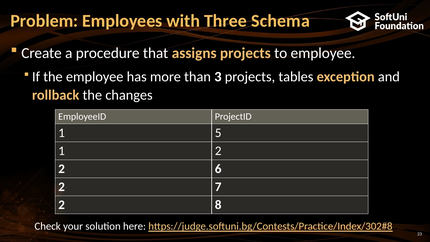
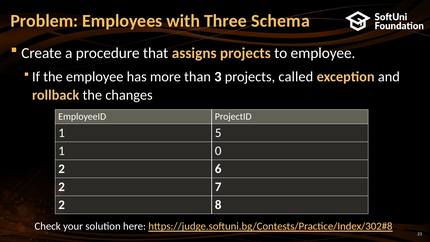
tables: tables -> called (296, 77)
1 2: 2 -> 0 (218, 151)
